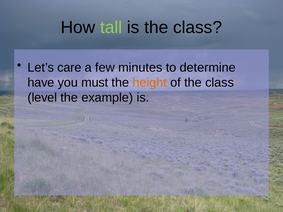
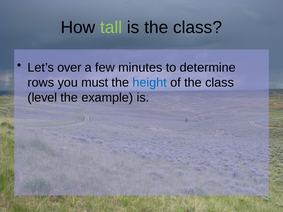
care: care -> over (69, 68)
have: have -> rows (41, 83)
height colour: orange -> blue (150, 83)
